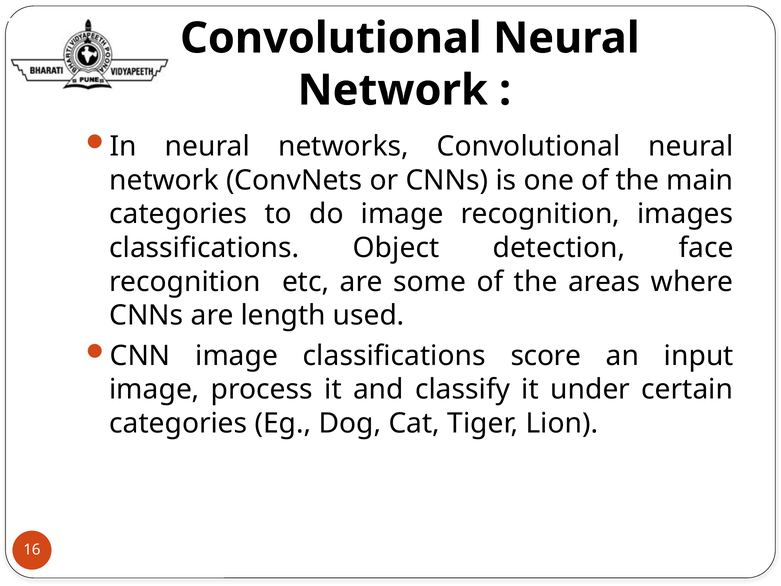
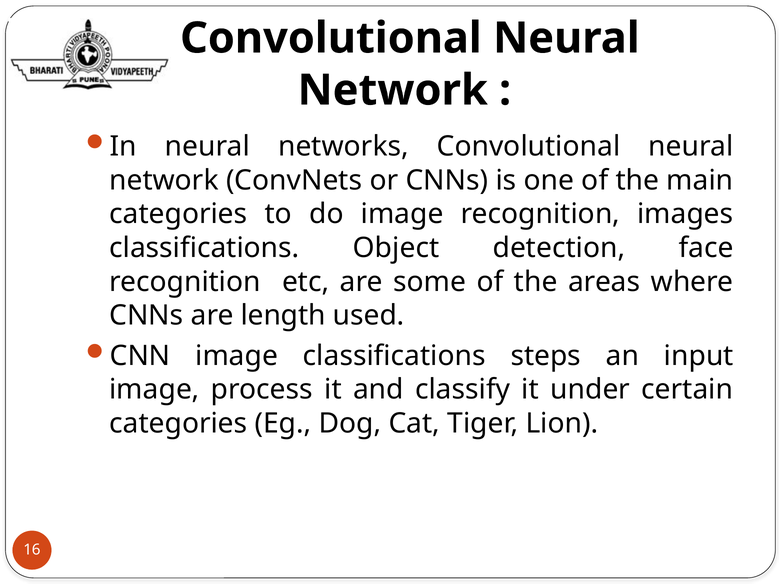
score: score -> steps (546, 356)
